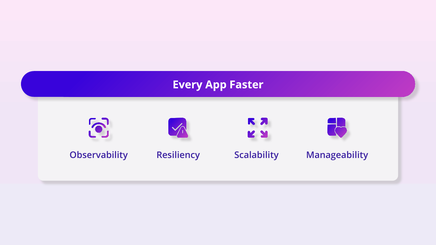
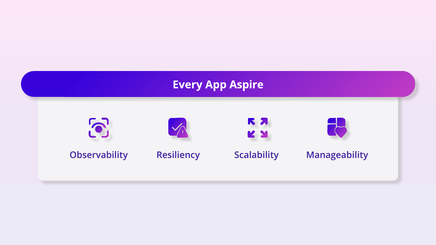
Faster: Faster -> Aspire (246, 85)
